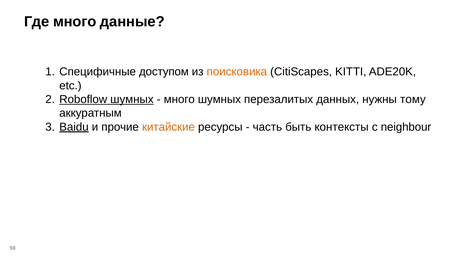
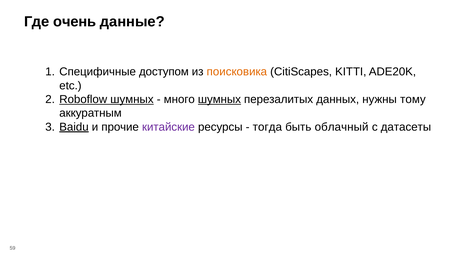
Где много: много -> очень (75, 22)
шумных underline: none -> present (219, 99)
китайские colour: orange -> purple (168, 127)
часть: часть -> тогда (267, 127)
контексты: контексты -> облачный (342, 127)
neighbour: neighbour -> датасеты (406, 127)
